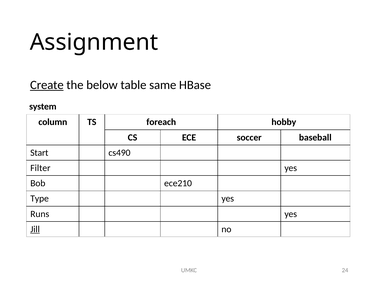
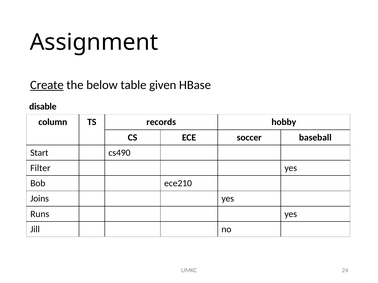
same: same -> given (163, 85)
system: system -> disable (43, 107)
foreach: foreach -> records (161, 122)
Type: Type -> Joins (40, 199)
Jill underline: present -> none (35, 230)
